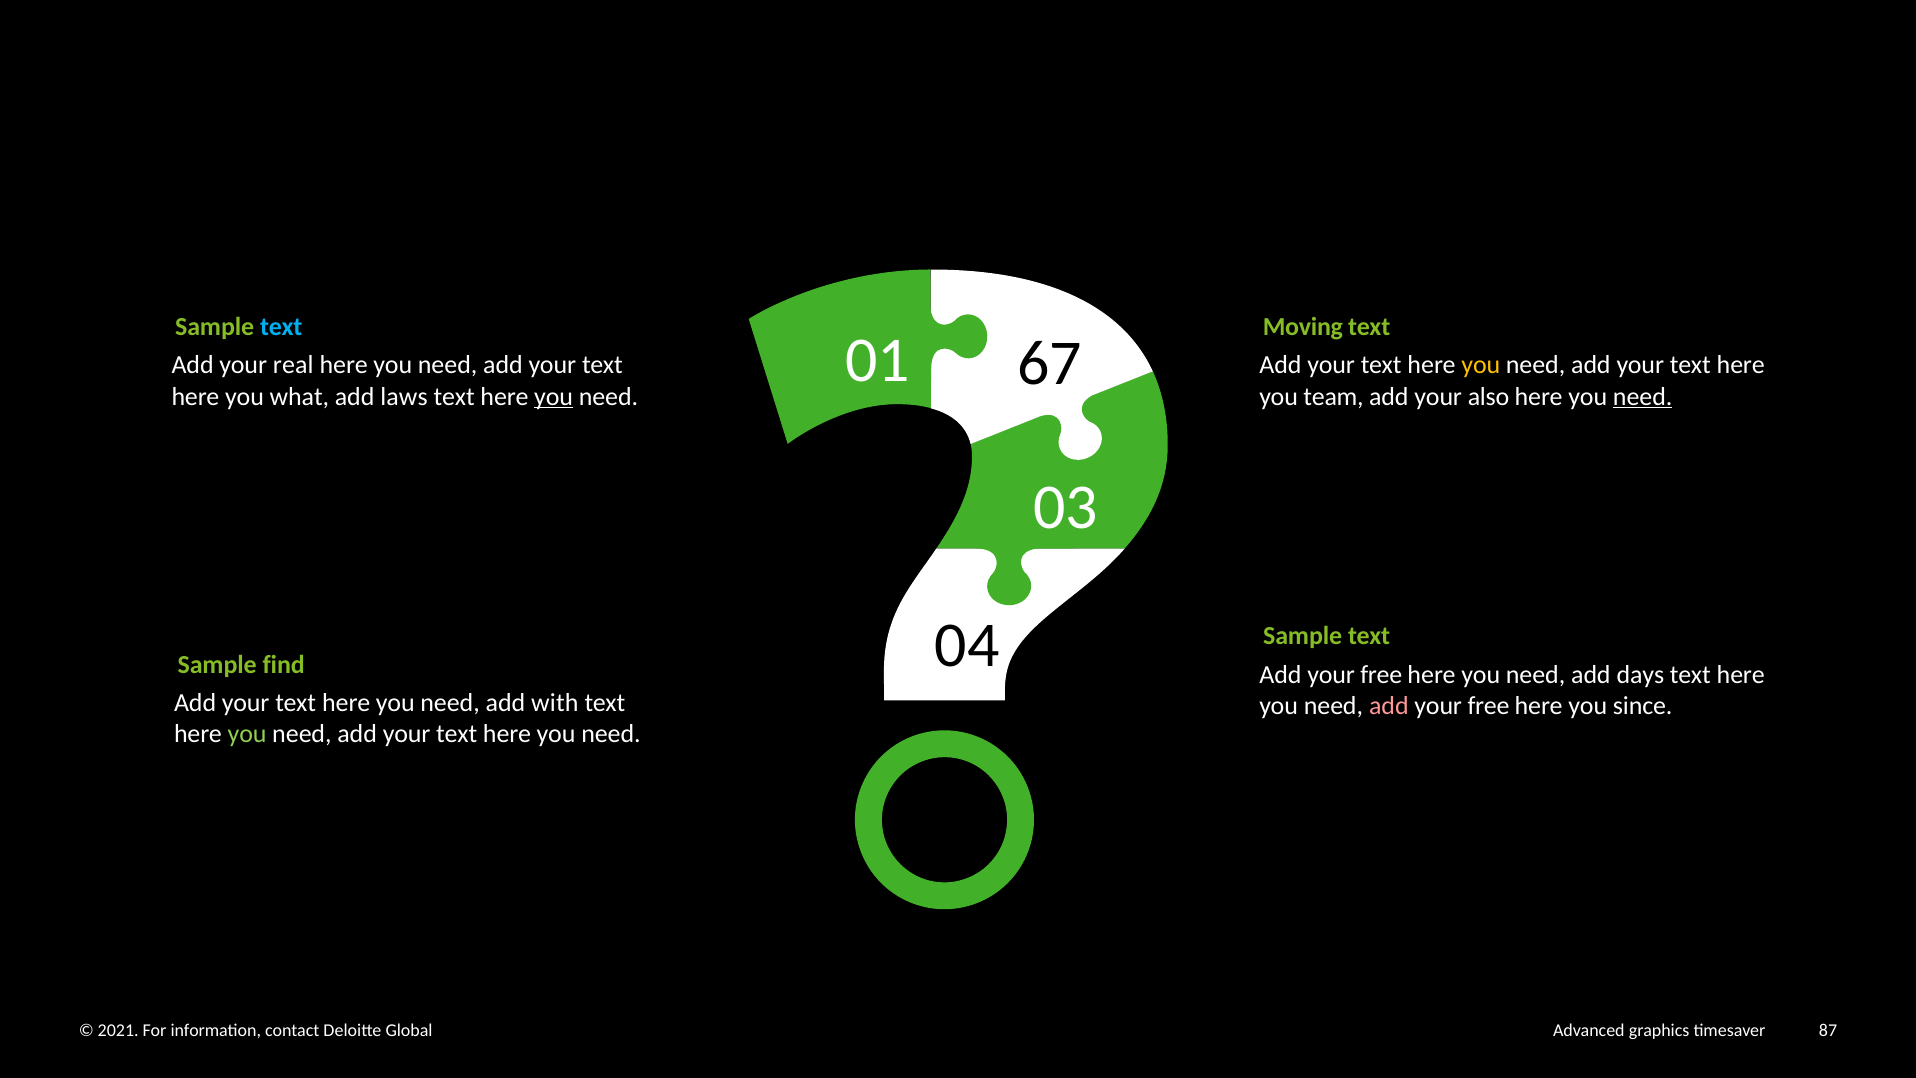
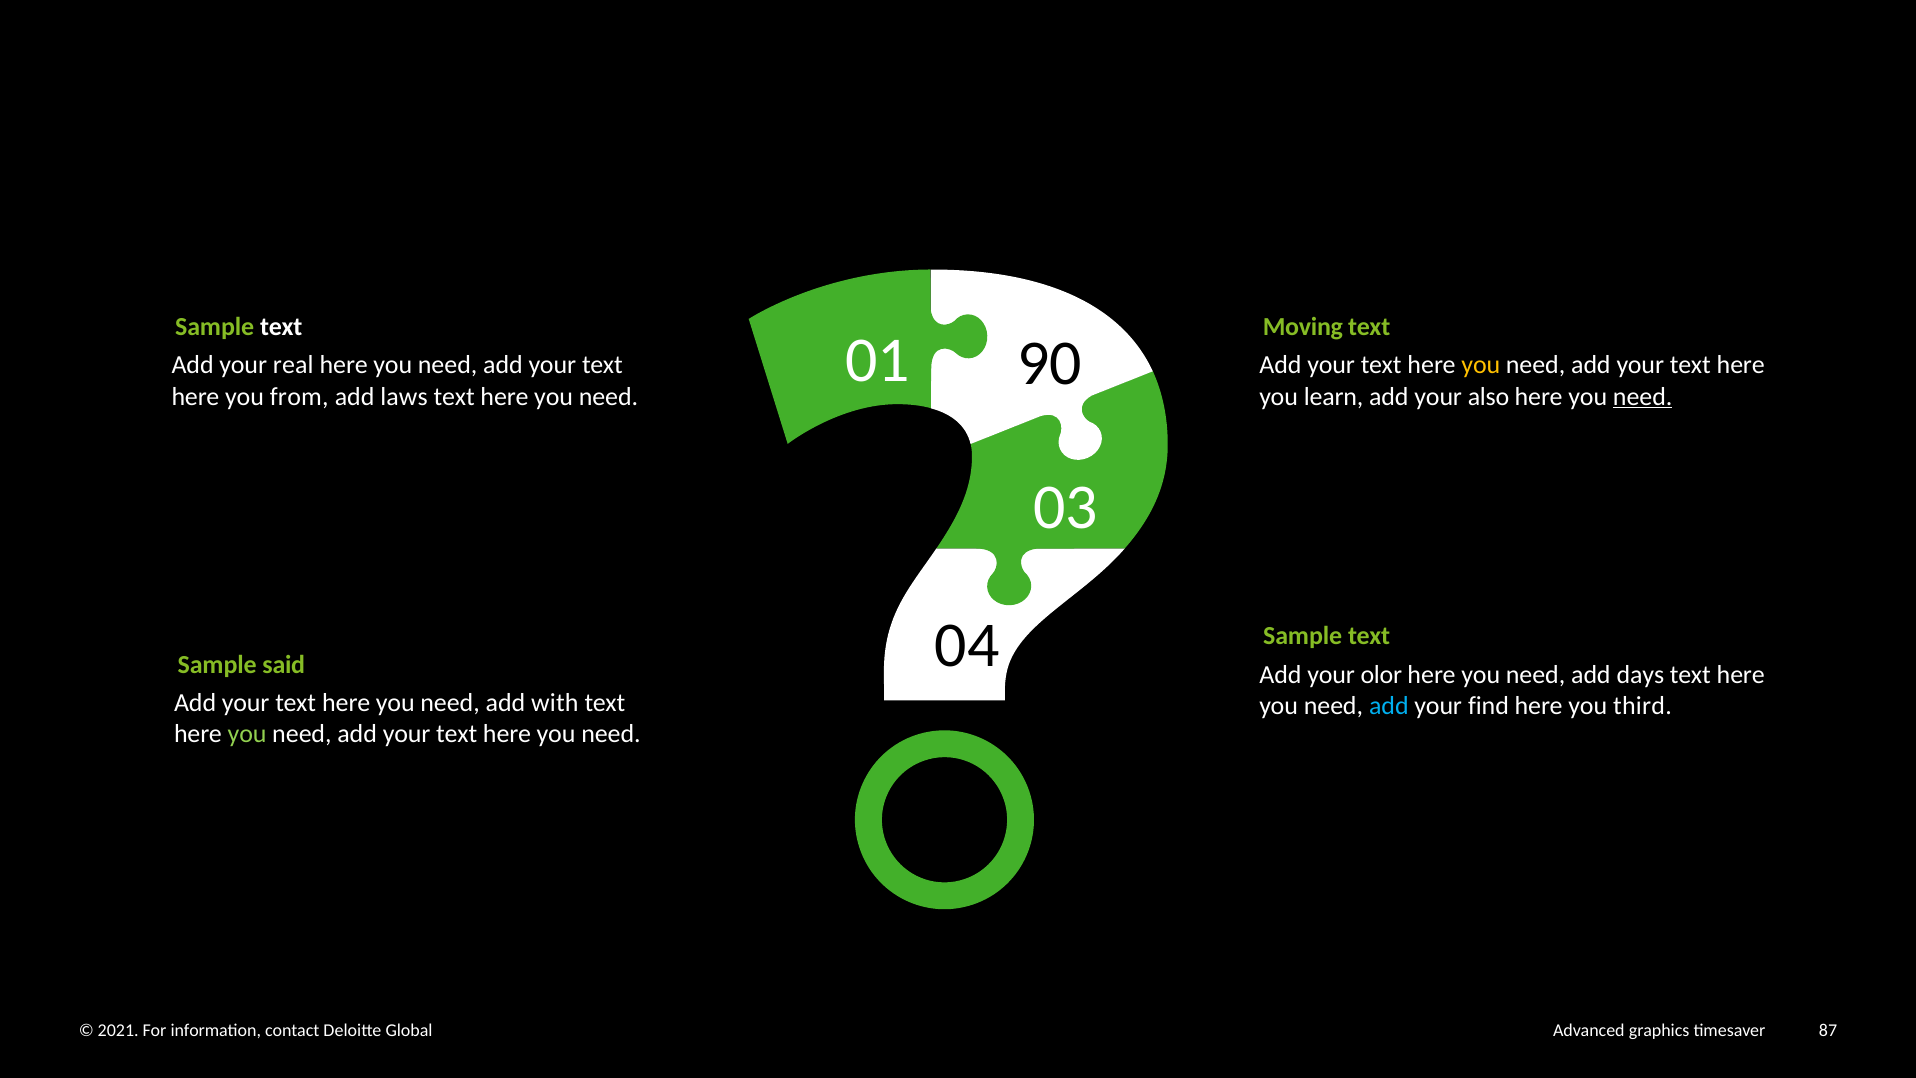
text colour: light blue -> white (281, 327)
67: 67 -> 90 (1049, 363)
what: what -> from (299, 396)
you underline: present -> none (554, 396)
team: team -> learn (1334, 396)
find: find -> said (284, 664)
free: free -> olor (1381, 674)
add colour: pink -> light blue (1389, 706)
free: free -> find (1488, 706)
since: since -> third (1643, 706)
